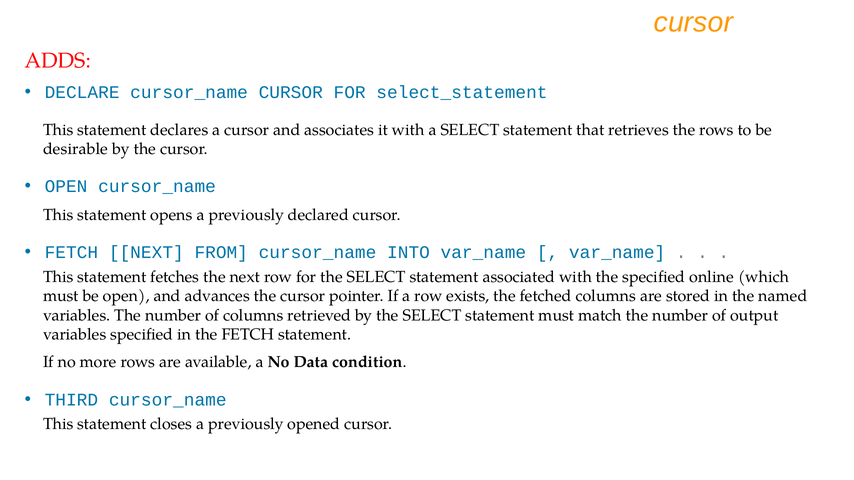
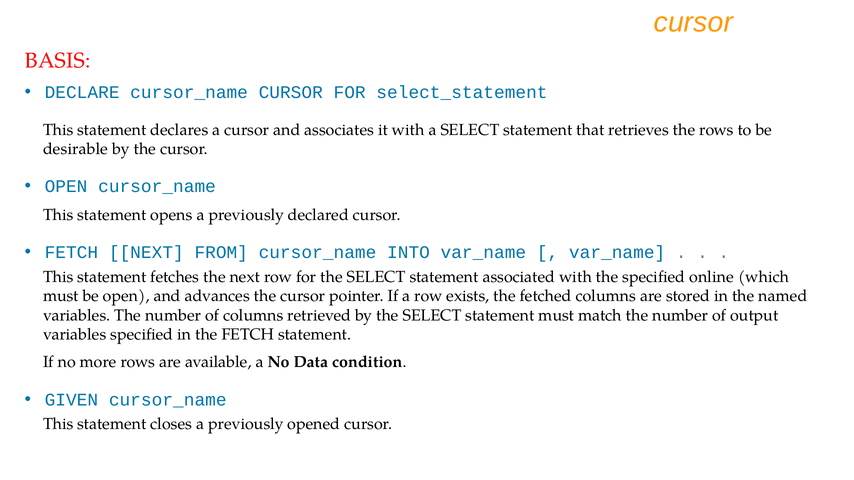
ADDS: ADDS -> BASIS (58, 61)
THIRD: THIRD -> GIVEN (71, 400)
